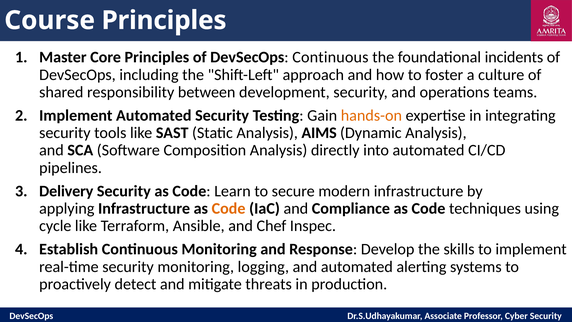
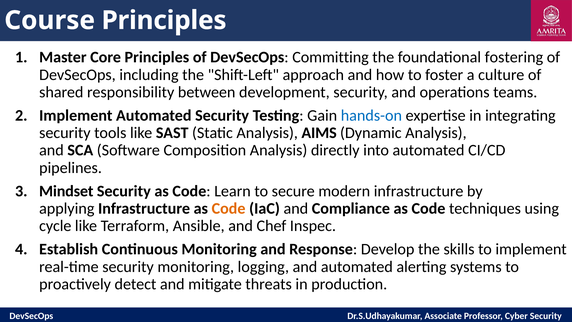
DevSecOps Continuous: Continuous -> Committing (331, 57)
incidents: incidents -> fostering (514, 57)
hands-on colour: orange -> blue (371, 115)
Delivery: Delivery -> Mindset (66, 191)
